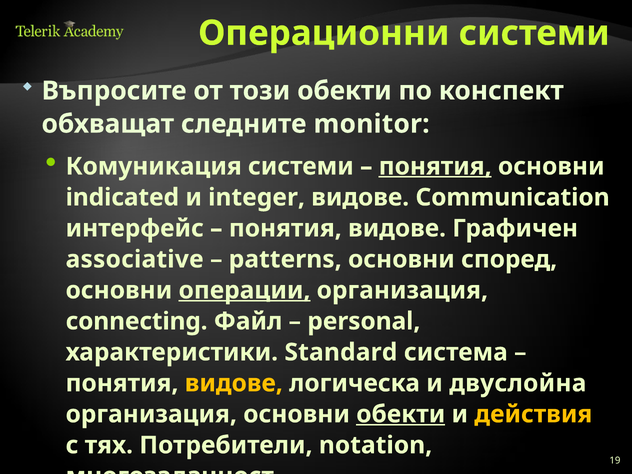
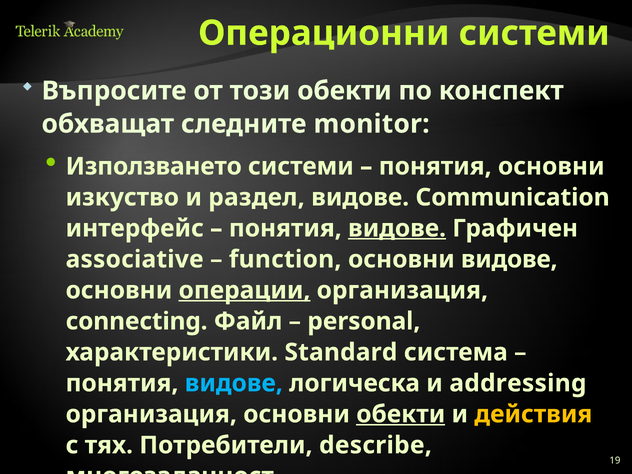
Комуникация: Комуникация -> Използването (154, 166)
понятия underline: present -> none (435, 166)
indicated: indicated -> изкуство (122, 197)
integer: integer -> раздел (256, 197)
видове underline: none -> present (397, 228)
patterns: patterns -> function (285, 259)
основни според: според -> видове (509, 259)
видове colour: yellow -> light blue (234, 383)
двуслойна: двуслойна -> addressing (518, 383)
notation: notation -> describe (375, 445)
